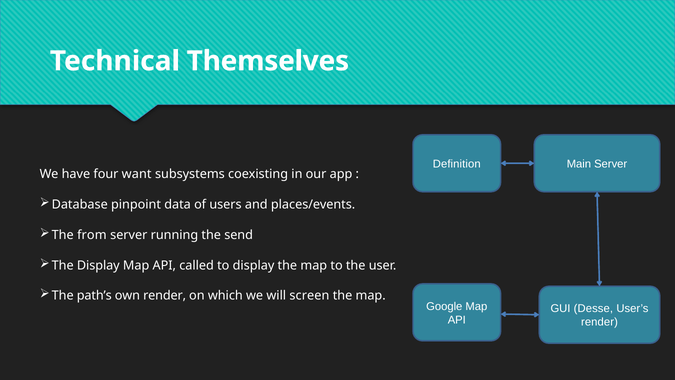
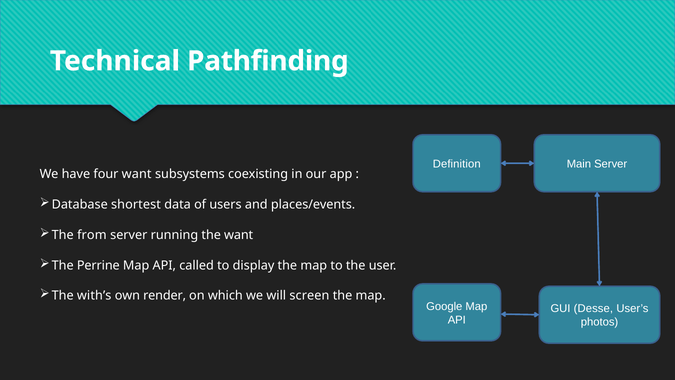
Themselves: Themselves -> Pathfinding (268, 61)
pinpoint: pinpoint -> shortest (136, 204)
the send: send -> want (239, 235)
The Display: Display -> Perrine (98, 265)
path’s: path’s -> with’s (94, 296)
render: render -> photos (600, 322)
